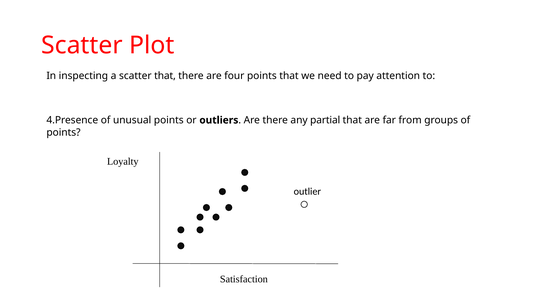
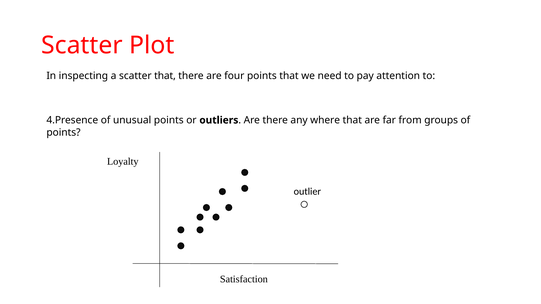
partial: partial -> where (325, 120)
